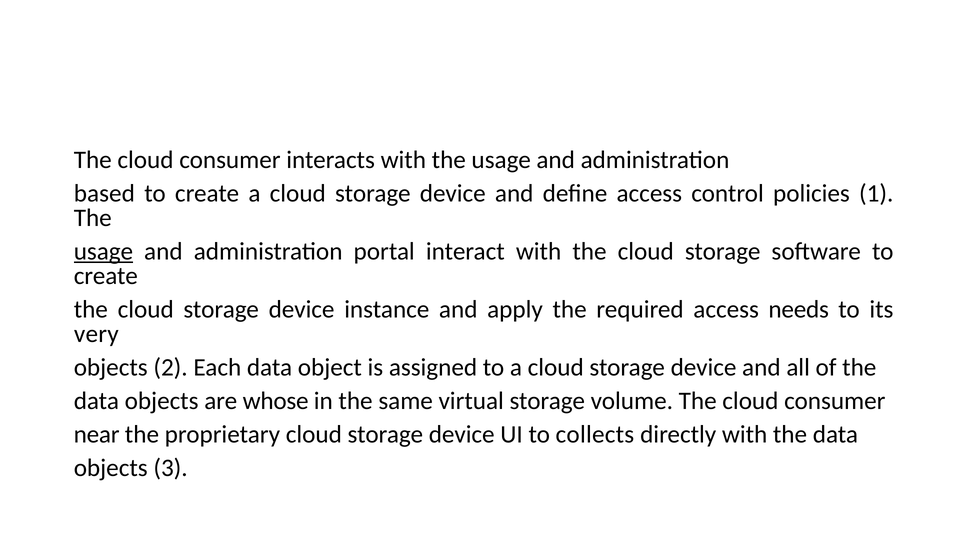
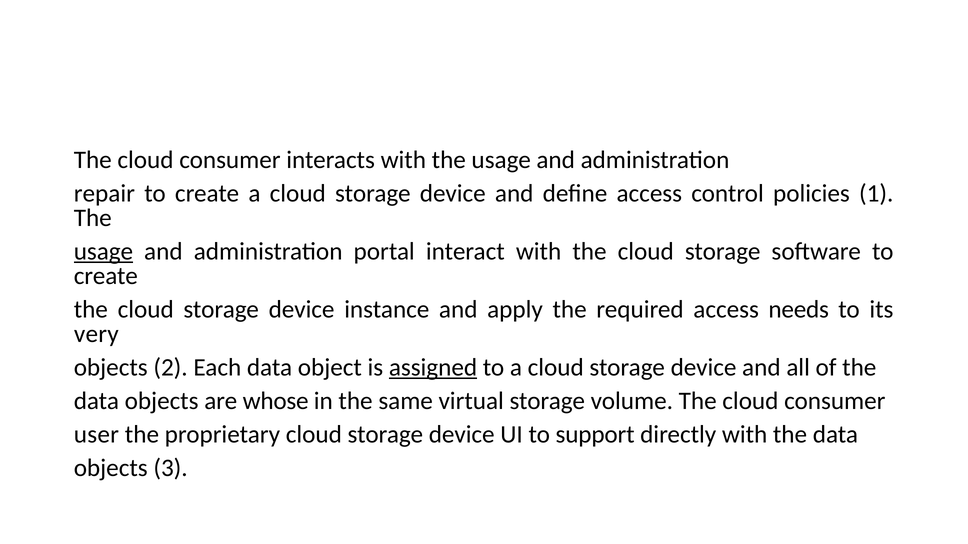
based: based -> repair (104, 193)
assigned underline: none -> present (433, 368)
near: near -> user (96, 435)
collects: collects -> support (595, 435)
